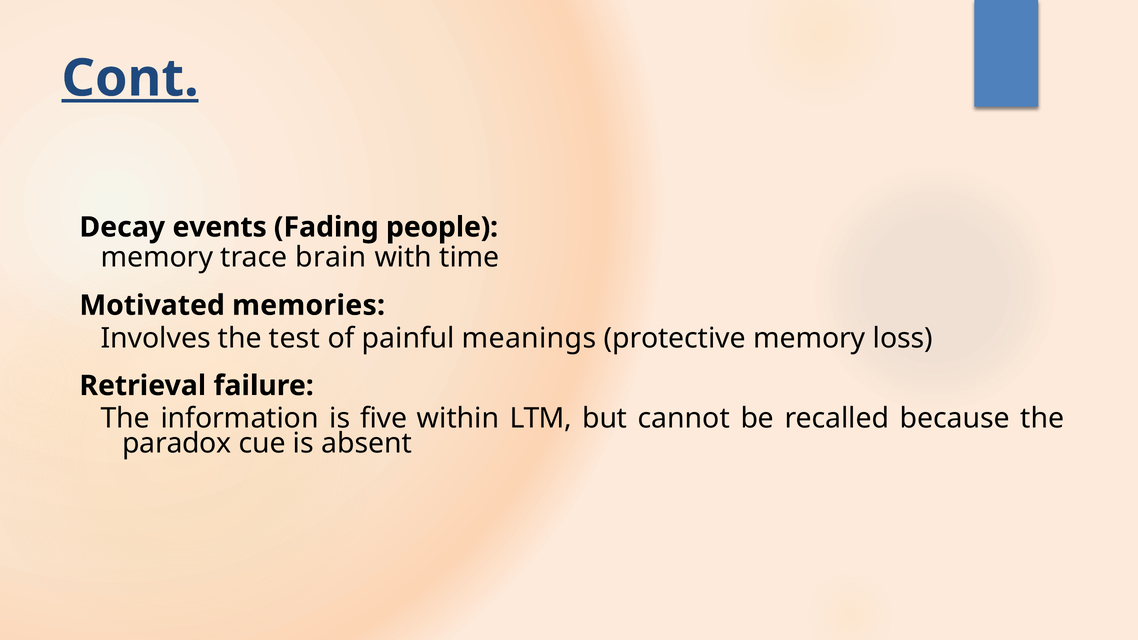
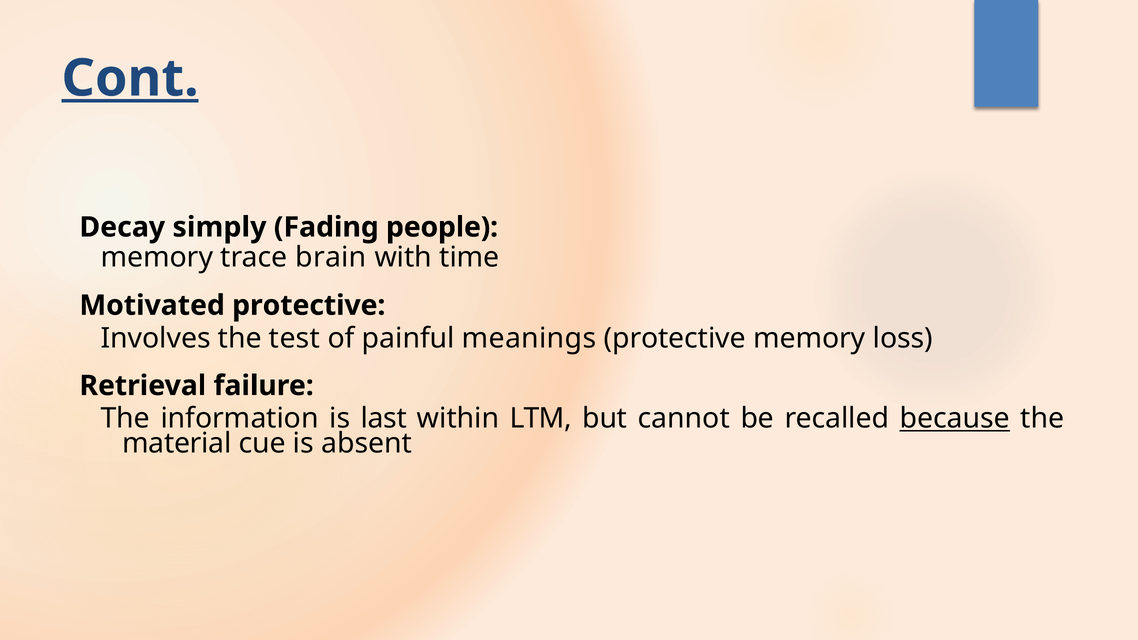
events: events -> simply (219, 227)
Motivated memories: memories -> protective (309, 305)
five: five -> last (384, 419)
because underline: none -> present (955, 419)
paradox: paradox -> material (177, 443)
